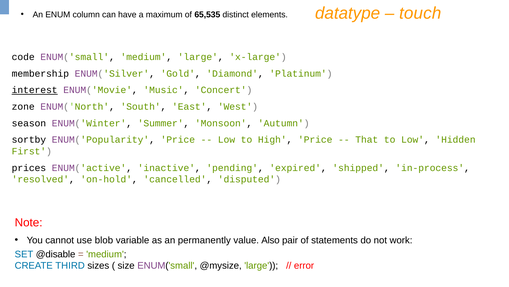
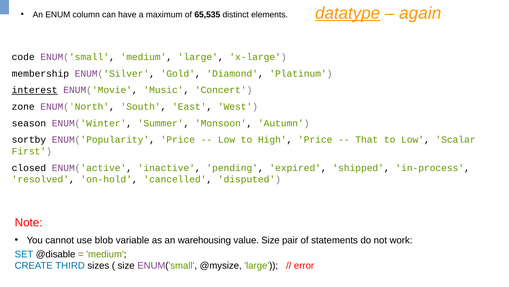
datatype underline: none -> present (348, 13)
touch: touch -> again (420, 13)
Hidden: Hidden -> Scalar (456, 139)
prices: prices -> closed (29, 167)
permanently: permanently -> warehousing (204, 240)
value Also: Also -> Size (270, 240)
